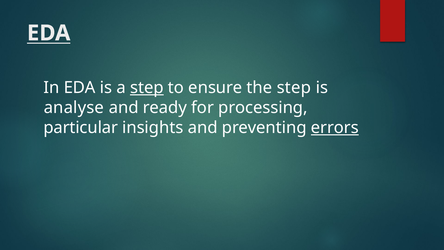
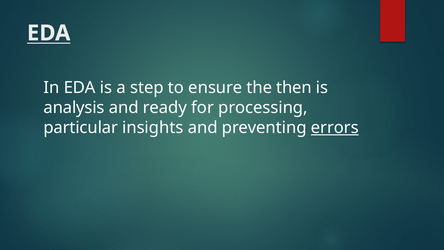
step underline: present -> none (147, 88)
the step: step -> then (294, 88)
analyse: analyse -> analysis (74, 108)
